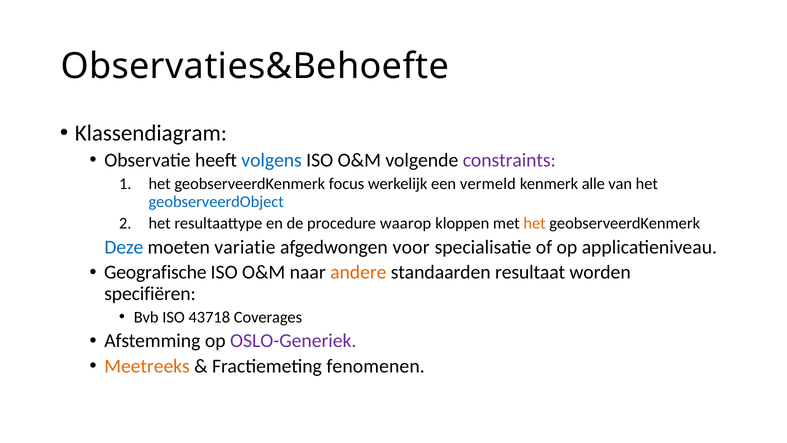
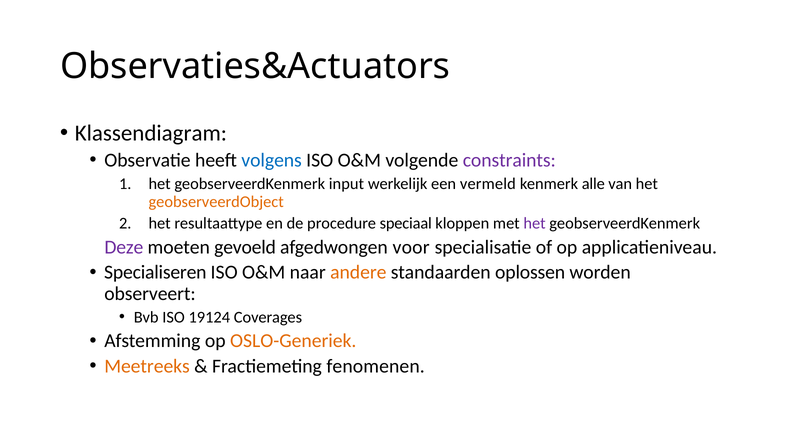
Observaties&Behoefte: Observaties&Behoefte -> Observaties&Actuators (255, 66)
focus: focus -> input (346, 184)
geobserveerdObject colour: blue -> orange (216, 201)
waarop: waarop -> speciaal (406, 223)
het colour: orange -> purple (535, 223)
Deze colour: blue -> purple (124, 247)
variatie: variatie -> gevoeld (245, 247)
Geografische: Geografische -> Specialiseren (155, 272)
resultaat: resultaat -> oplossen (530, 272)
specifiëren: specifiëren -> observeert (150, 293)
43718: 43718 -> 19124 (209, 317)
OSLO-Generiek colour: purple -> orange (293, 341)
